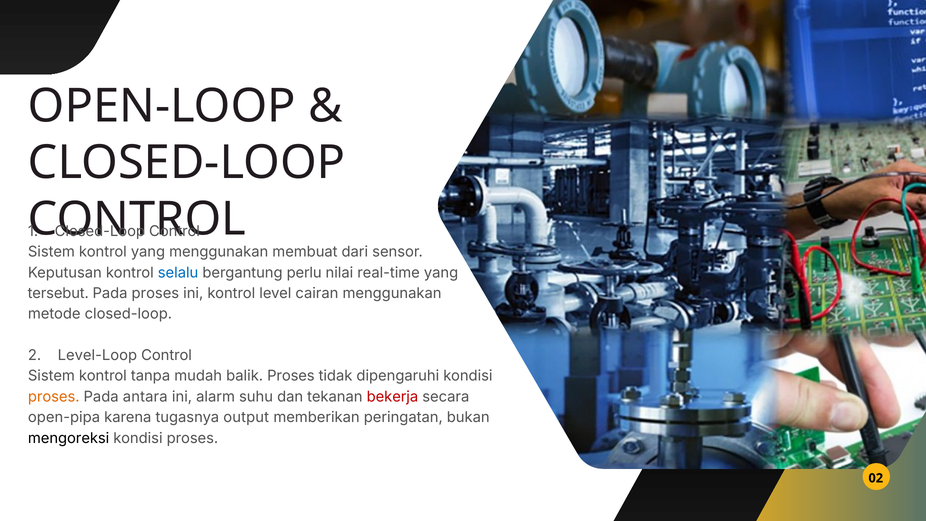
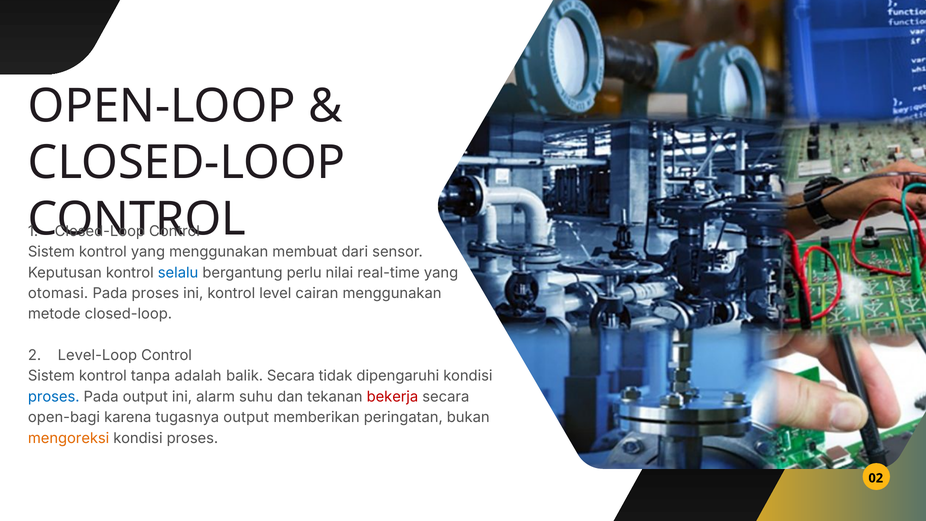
tersebut: tersebut -> otomasi (58, 293)
mudah: mudah -> adalah (198, 376)
balik Proses: Proses -> Secara (291, 376)
proses colour: orange -> blue (54, 397)
Pada antara: antara -> output (145, 397)
open-pipa: open-pipa -> open-bagi (64, 417)
mengoreksi colour: black -> orange (69, 438)
